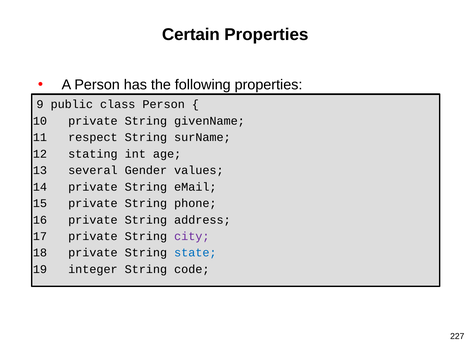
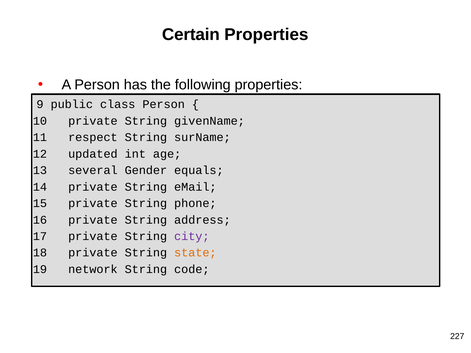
stating: stating -> updated (93, 154)
values: values -> equals (199, 171)
state colour: blue -> orange (195, 253)
integer: integer -> network (93, 269)
